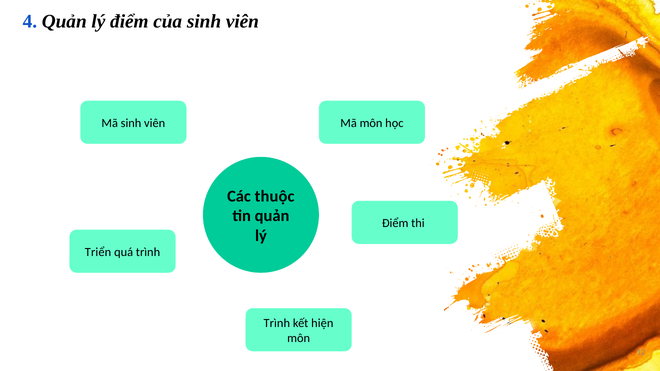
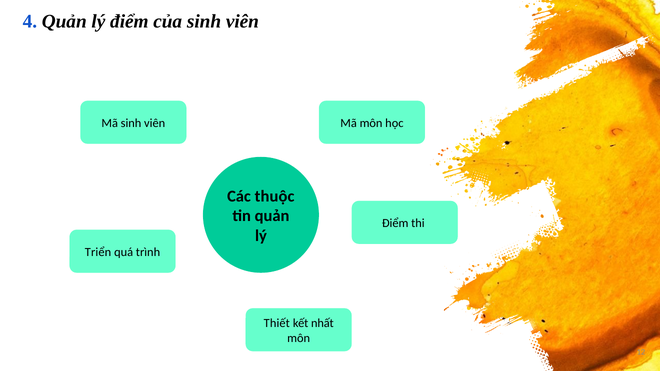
Trình: Trình -> Thiết (277, 323)
hiện: hiện -> nhất (322, 323)
